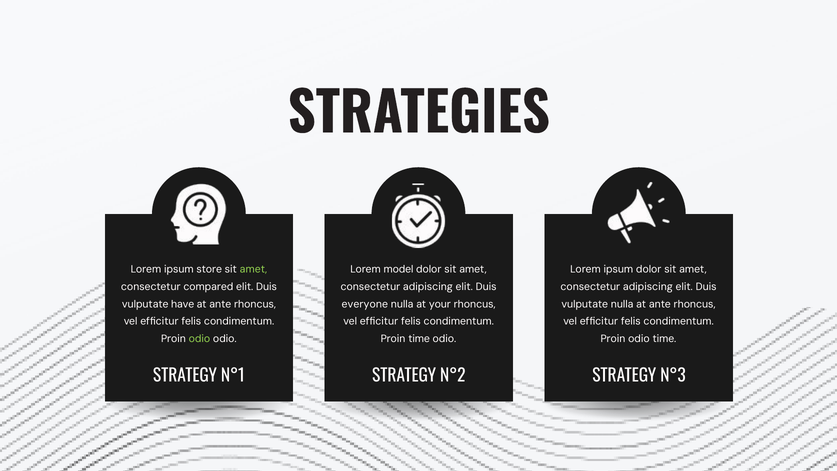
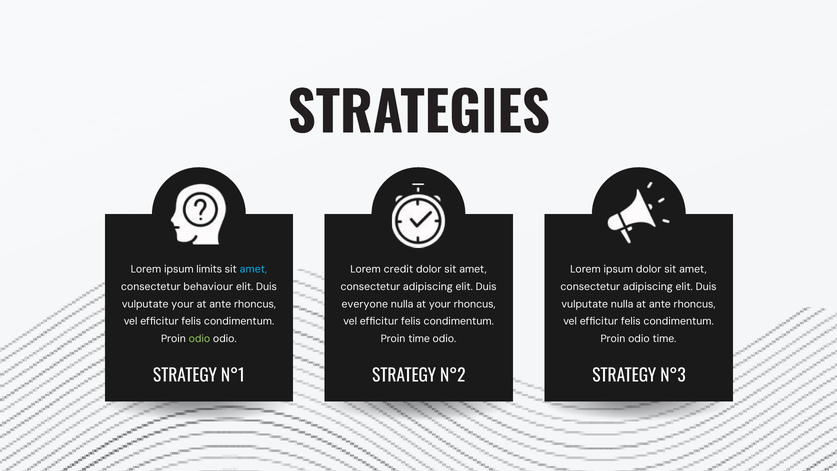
store: store -> limits (209, 269)
amet colour: light green -> light blue (253, 269)
model: model -> credit (398, 269)
compared: compared -> behaviour (208, 287)
vulputate have: have -> your (183, 304)
